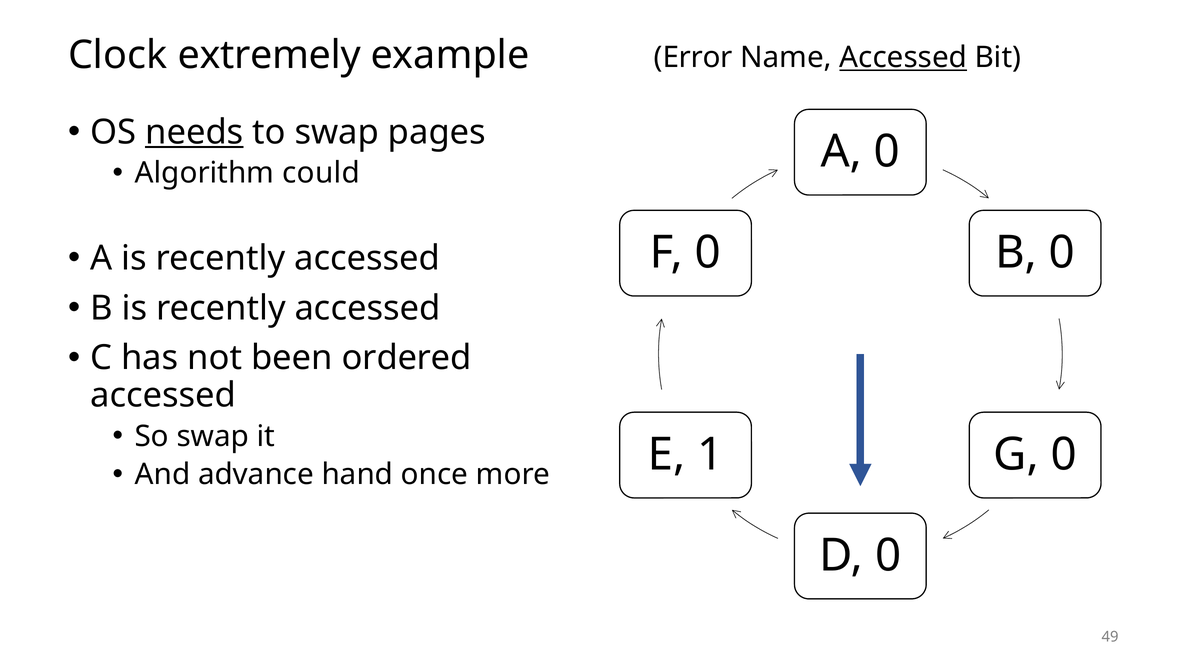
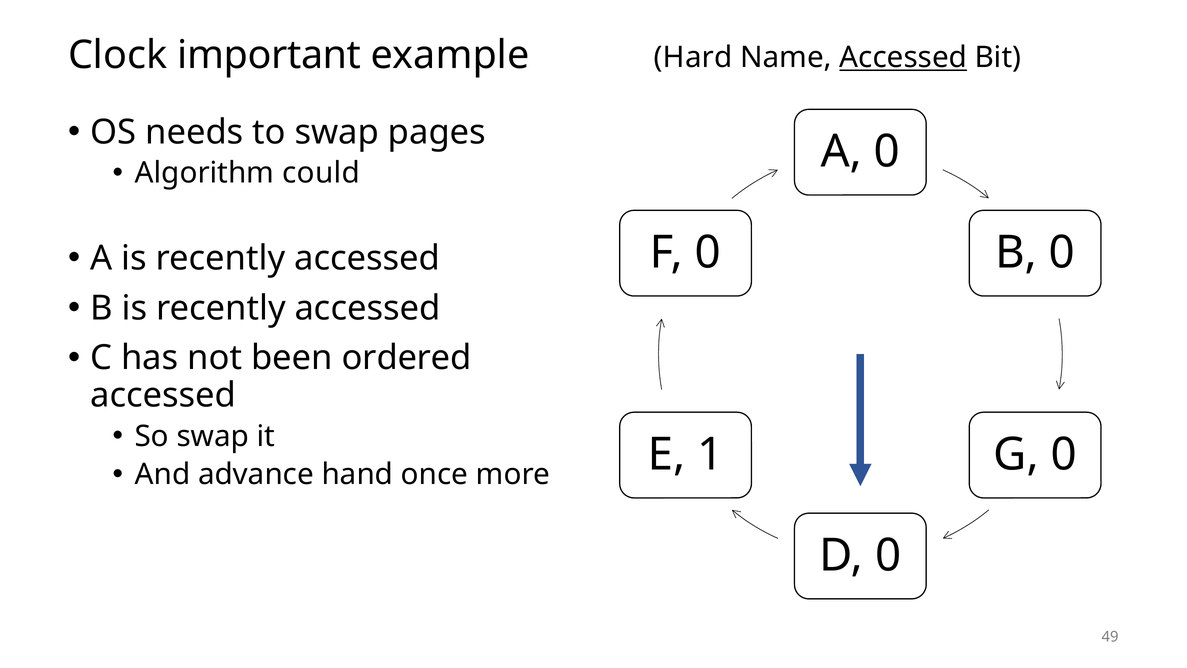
extremely: extremely -> important (269, 55)
Error: Error -> Hard (693, 57)
needs underline: present -> none (194, 132)
